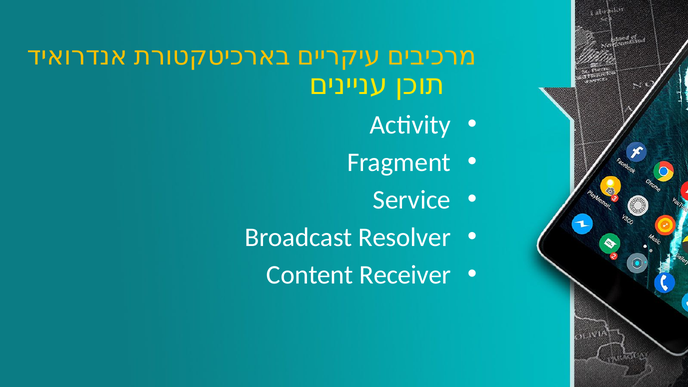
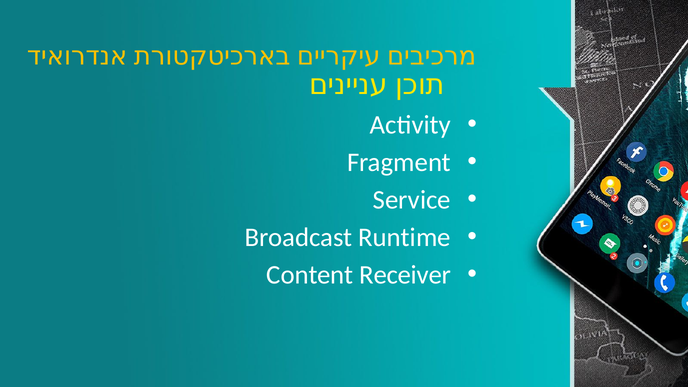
Resolver: Resolver -> Runtime (405, 237)
